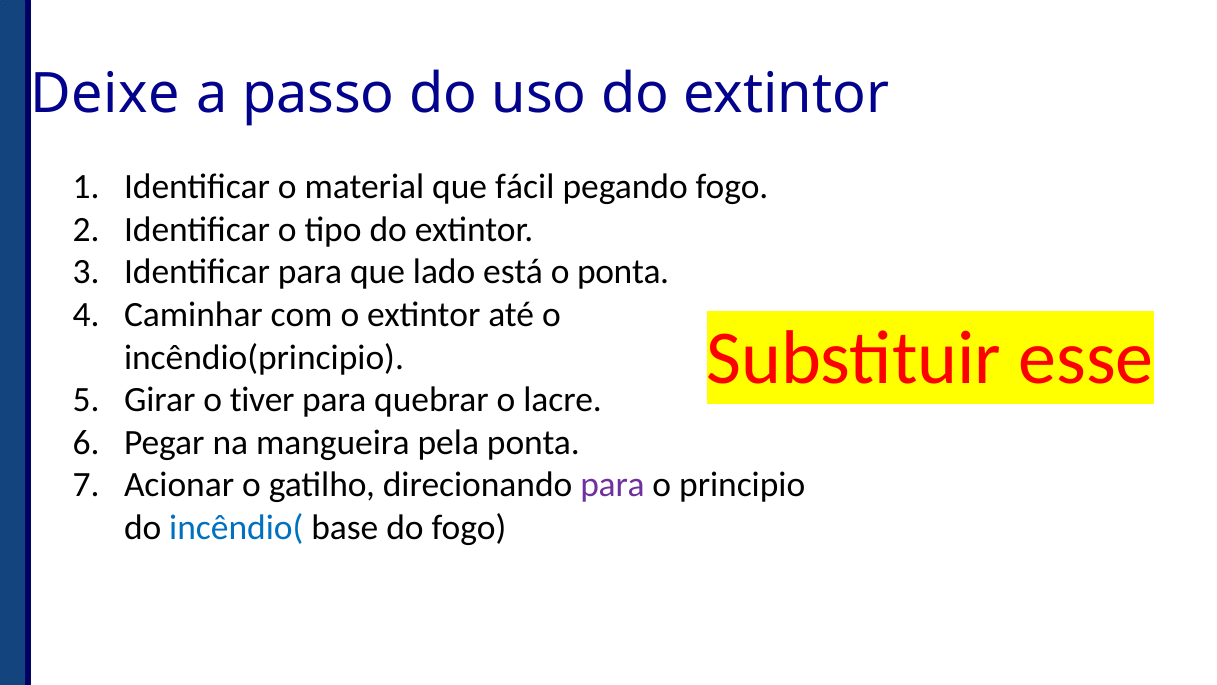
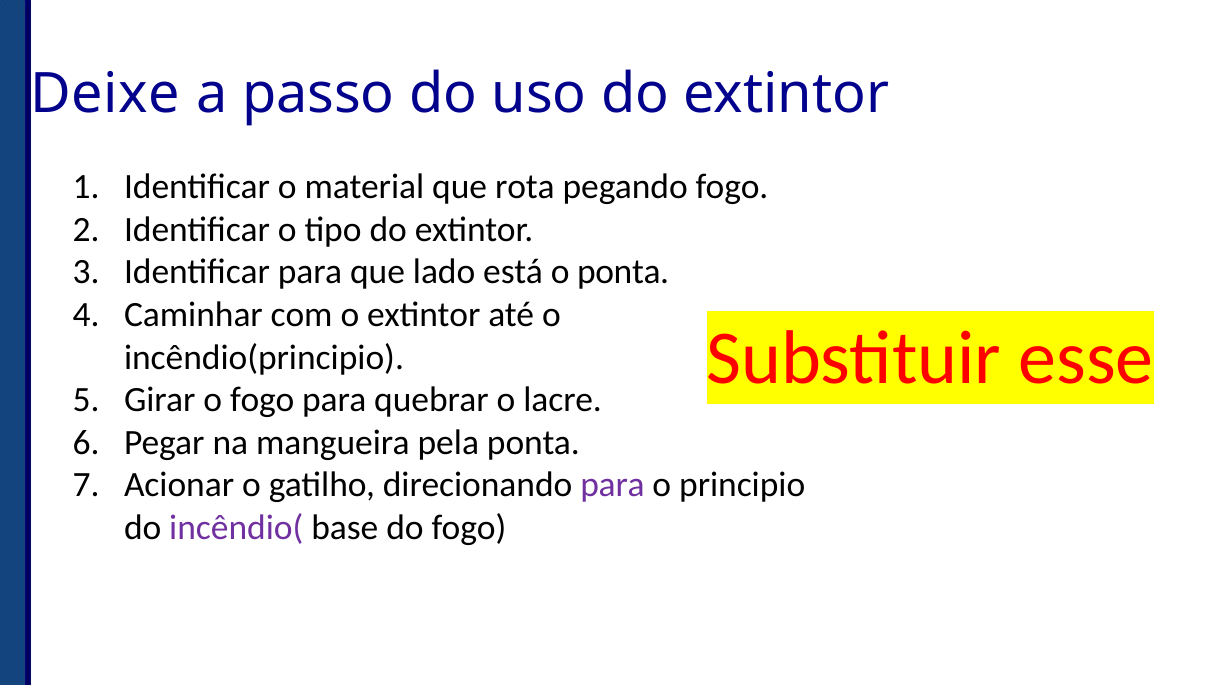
fácil: fácil -> rota (525, 187)
o tiver: tiver -> fogo (262, 400)
incêndio( colour: blue -> purple (236, 528)
